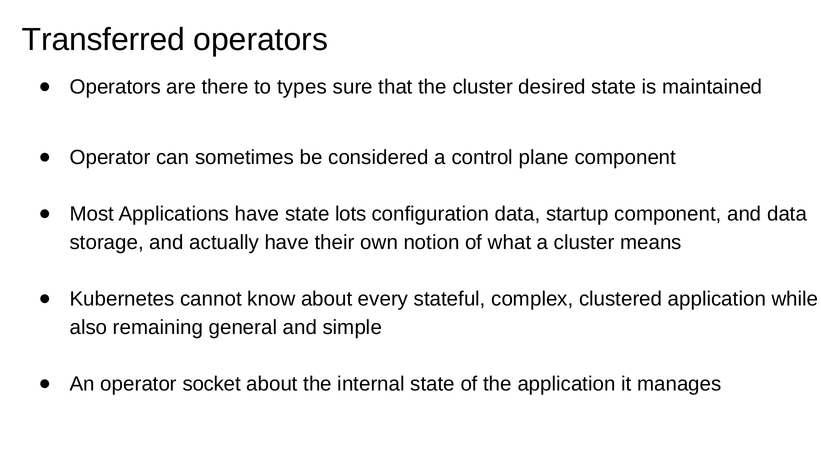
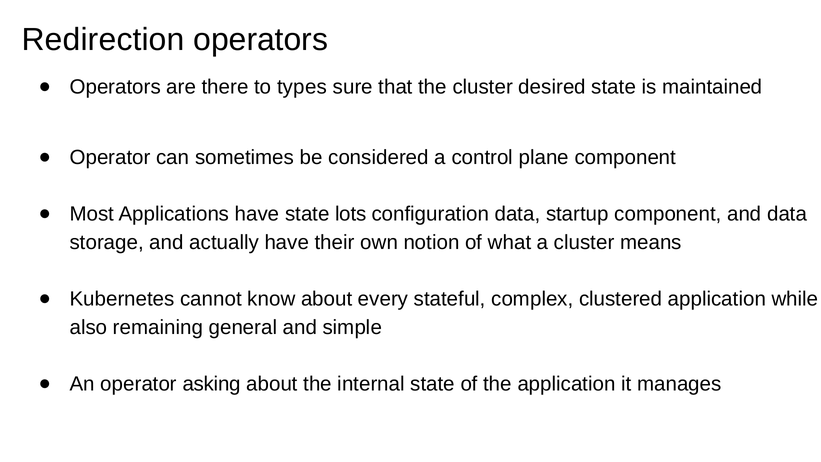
Transferred: Transferred -> Redirection (103, 40)
socket: socket -> asking (212, 384)
